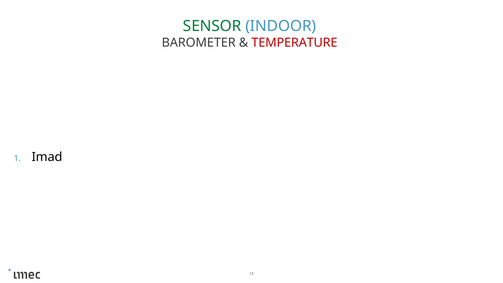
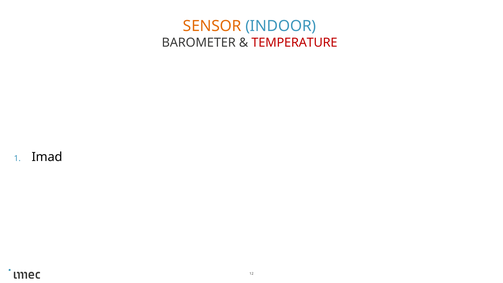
SENSOR colour: green -> orange (212, 26)
